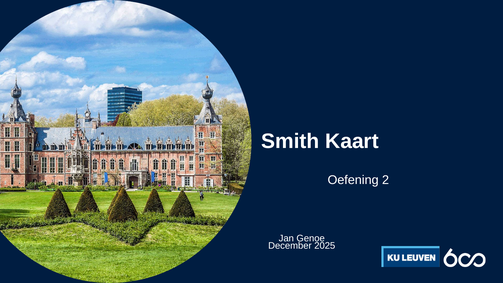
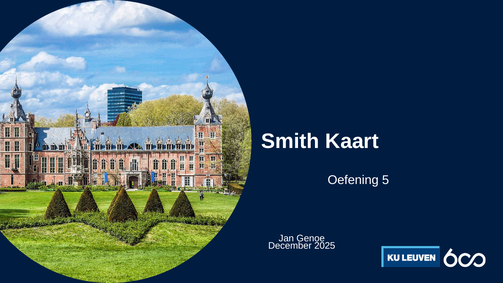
2: 2 -> 5 (386, 180)
